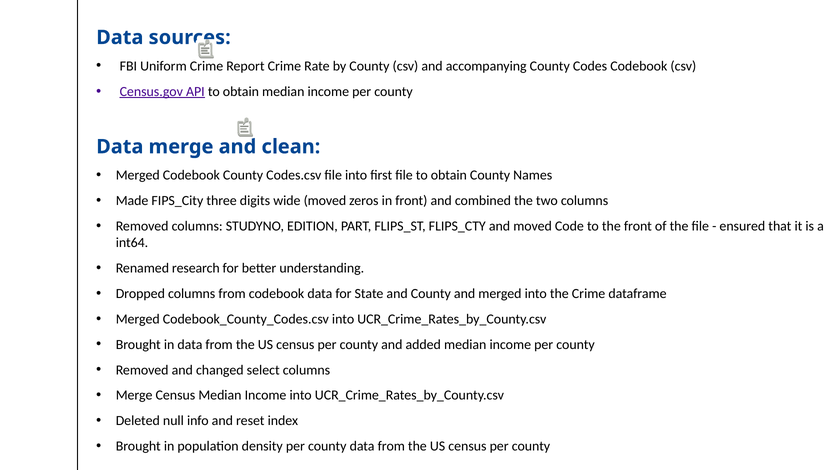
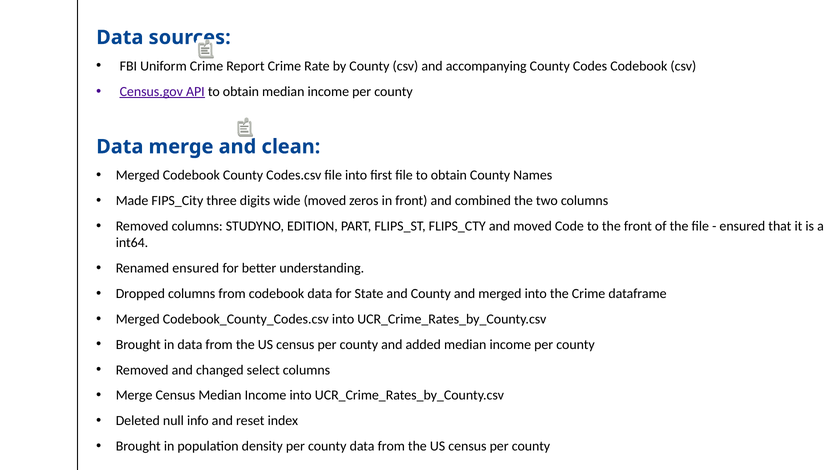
Renamed research: research -> ensured (196, 268)
